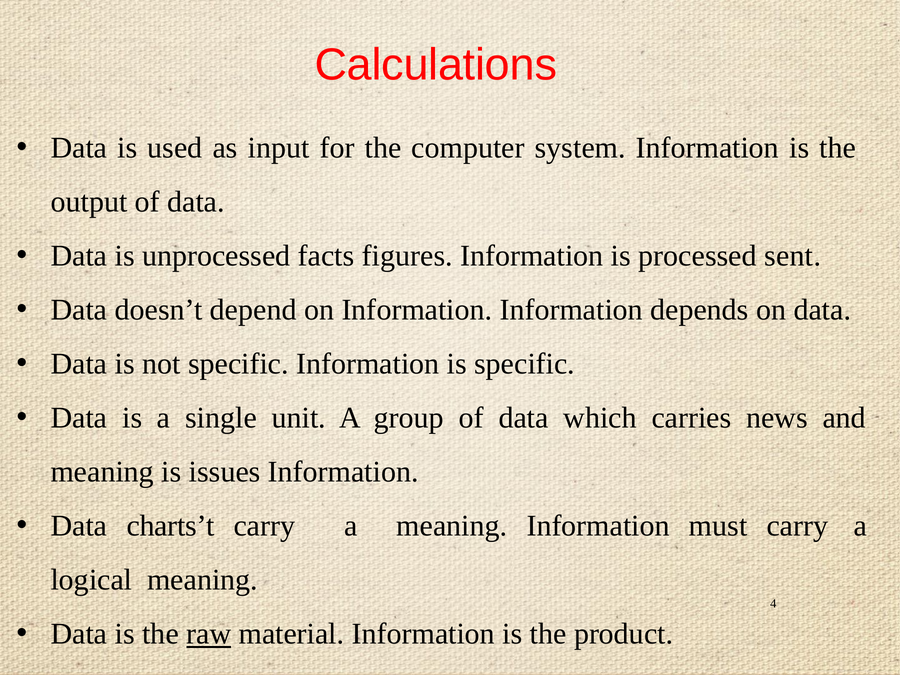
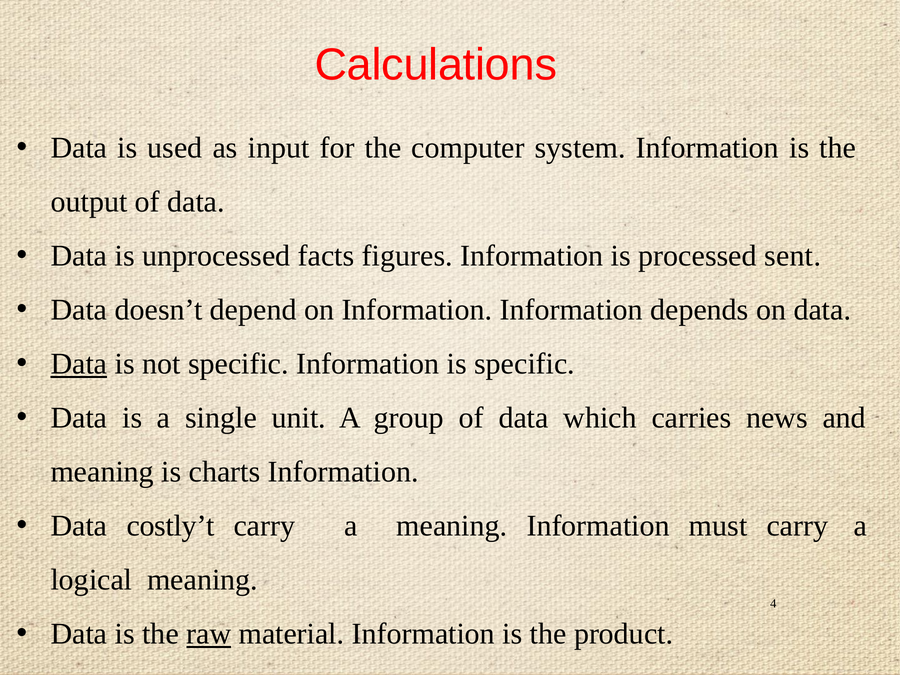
Data underline: none -> present (79, 364)
issues: issues -> charts (225, 472)
charts’t: charts’t -> costly’t (171, 526)
